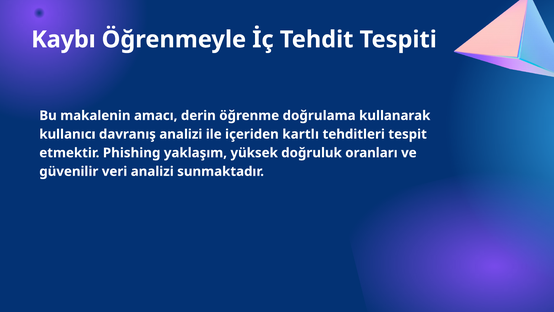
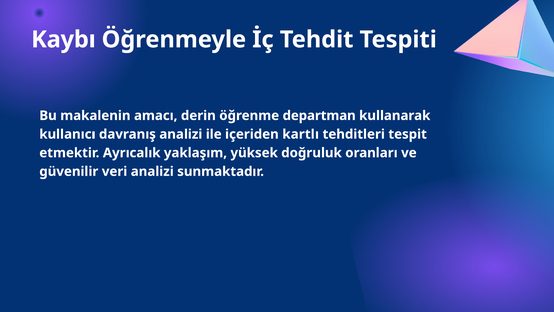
doğrulama: doğrulama -> departman (319, 115)
Phishing: Phishing -> Ayrıcalık (132, 153)
